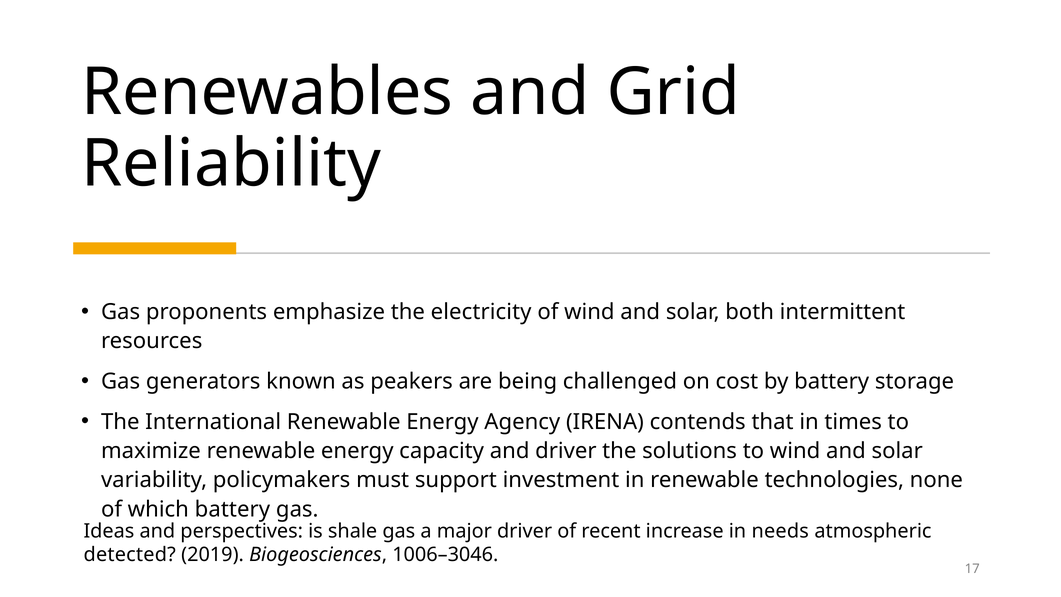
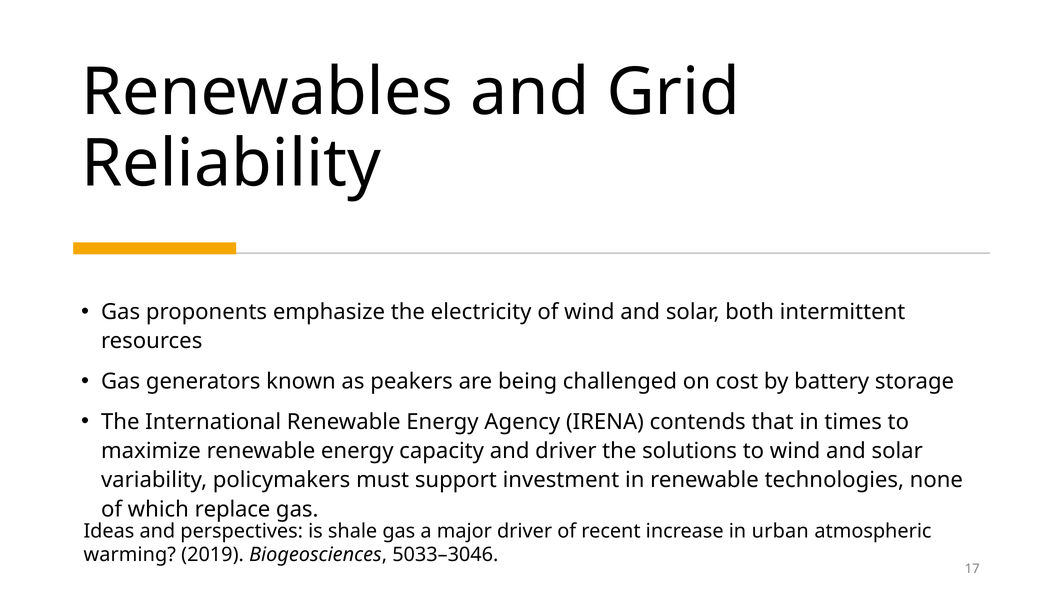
which battery: battery -> replace (233, 509)
needs: needs -> urban (780, 531)
detected: detected -> warming (130, 555)
1006–3046: 1006–3046 -> 5033–3046 (445, 555)
